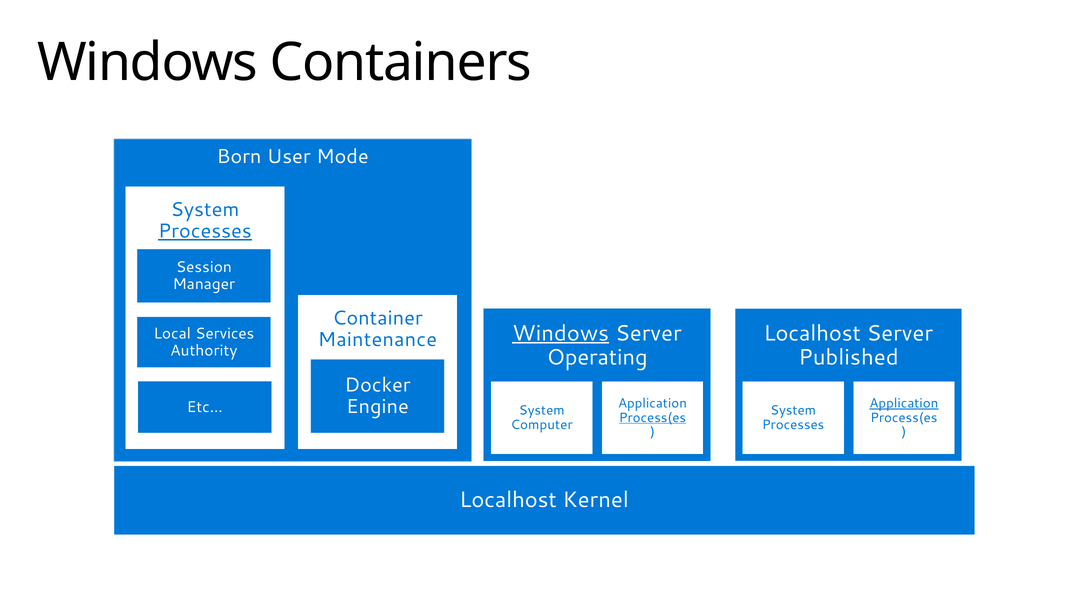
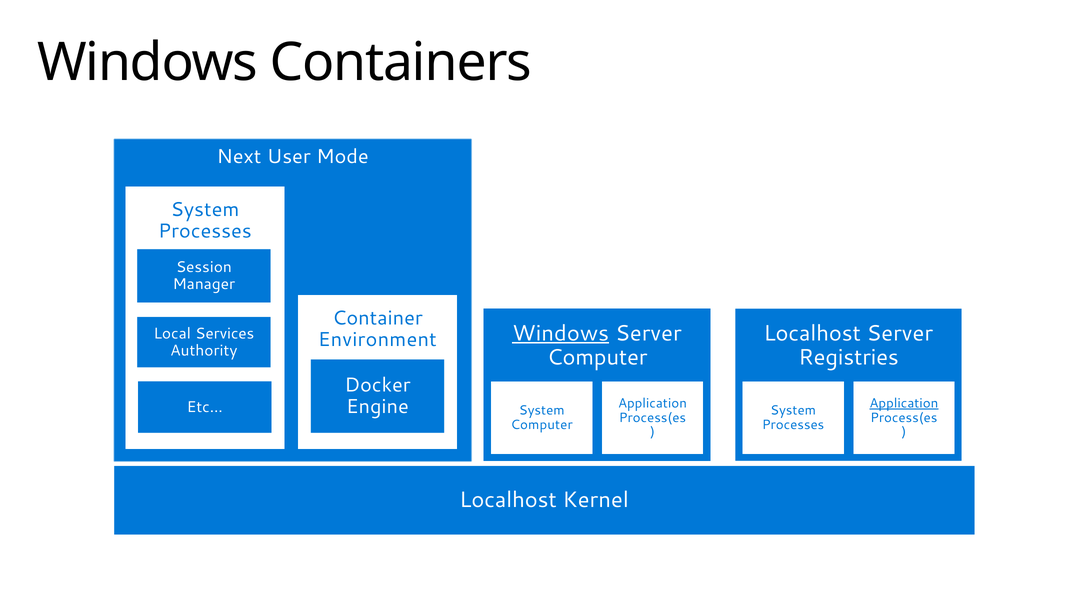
Born: Born -> Next (239, 157)
Processes underline: present -> none (205, 231)
Maintenance: Maintenance -> Environment (377, 340)
Operating: Operating -> Computer (597, 357)
Published: Published -> Registries (849, 357)
Process(es underline: present -> none (652, 418)
